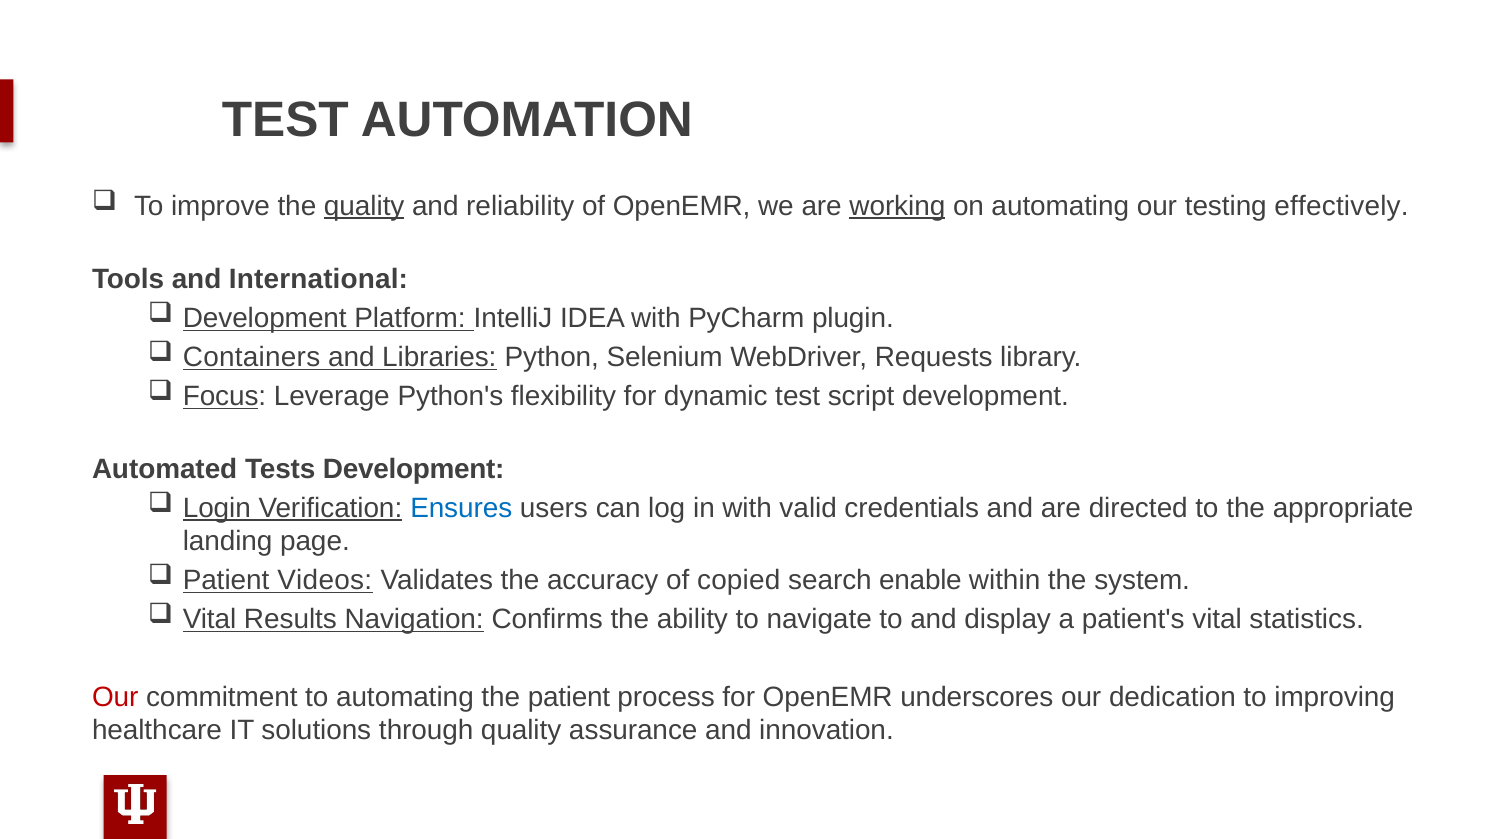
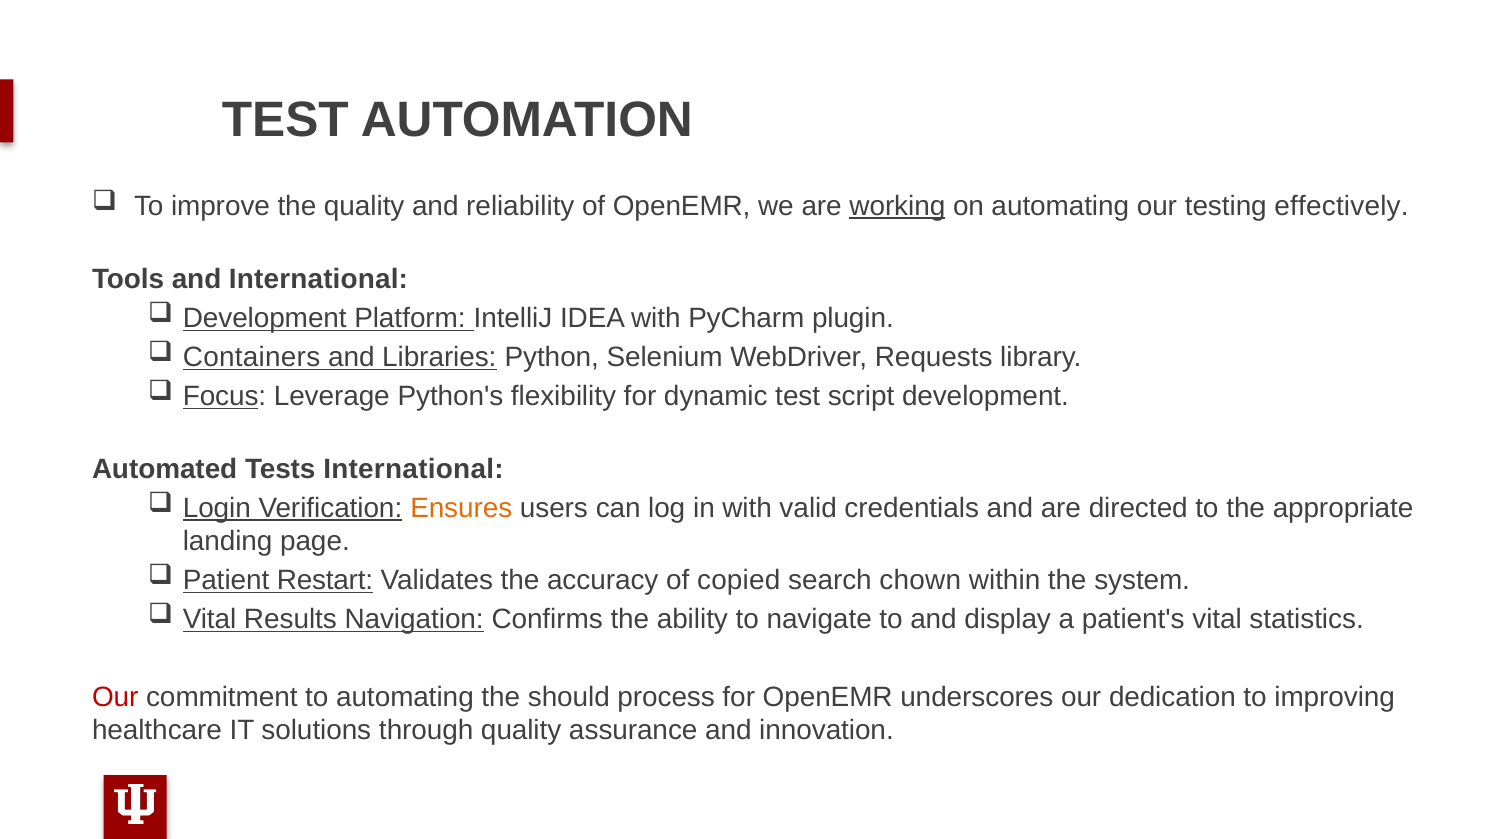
quality underline: present -> none (364, 206)
Tests Development: Development -> International (413, 469)
Ensures colour: blue -> orange (461, 508)
Videos: Videos -> Restart (325, 580)
enable: enable -> chown (920, 580)
the patient: patient -> should (569, 697)
